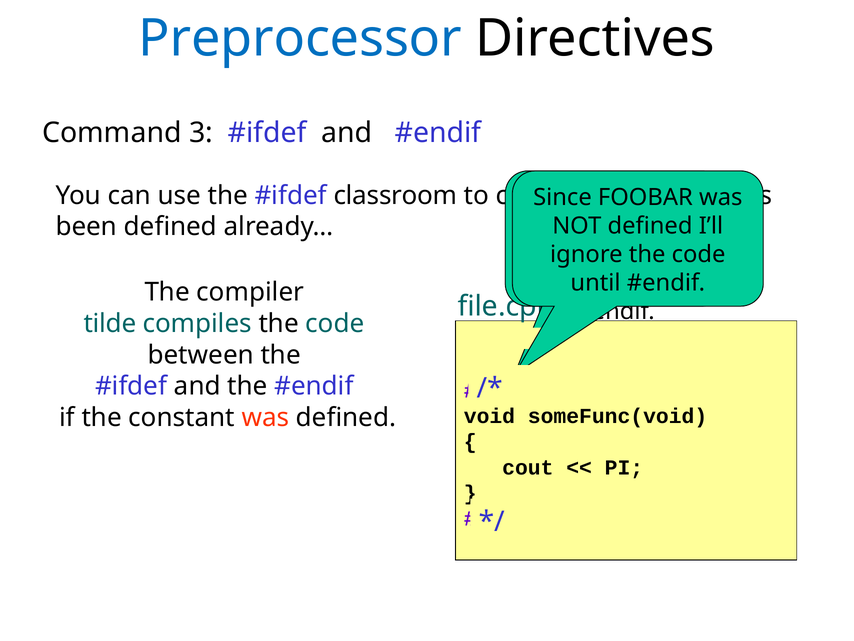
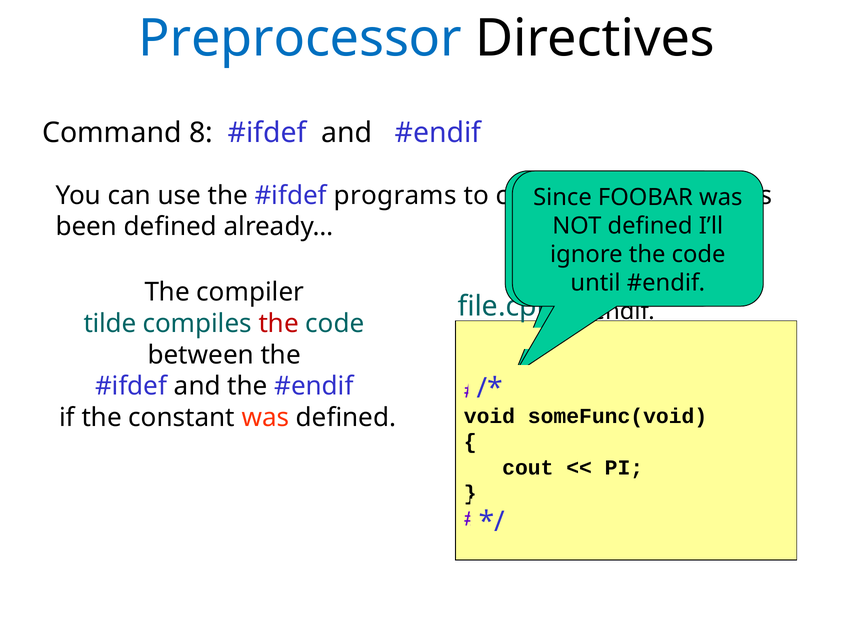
3: 3 -> 8 (201, 133)
classroom: classroom -> programs (395, 195)
the colour: black -> red (279, 323)
